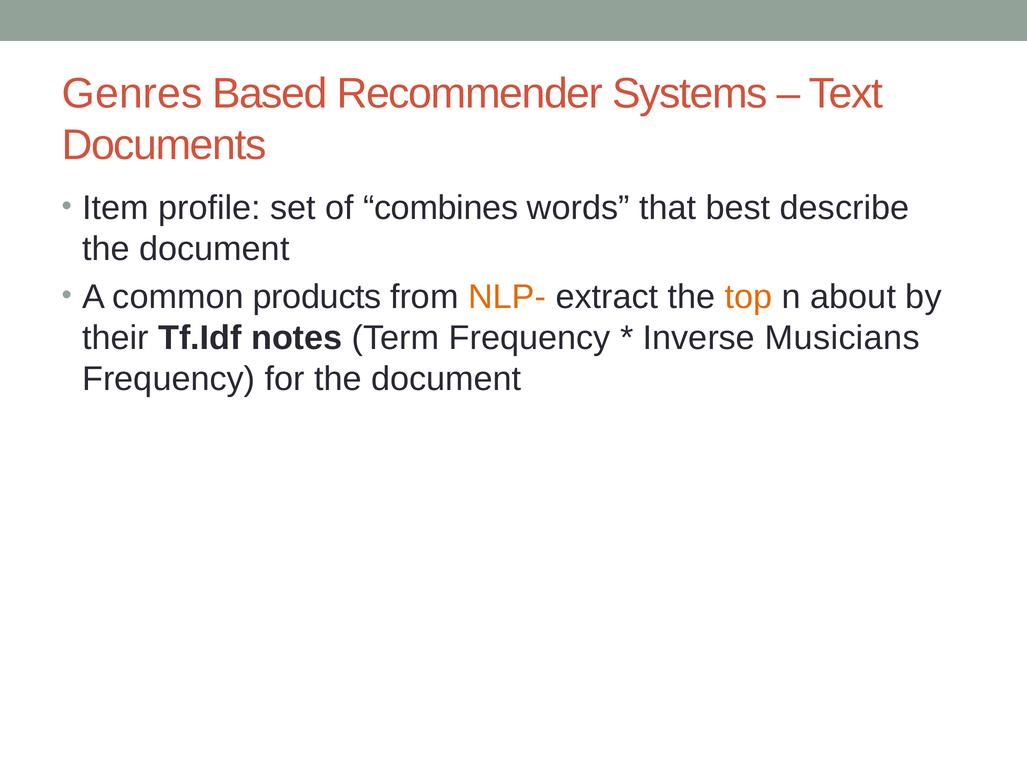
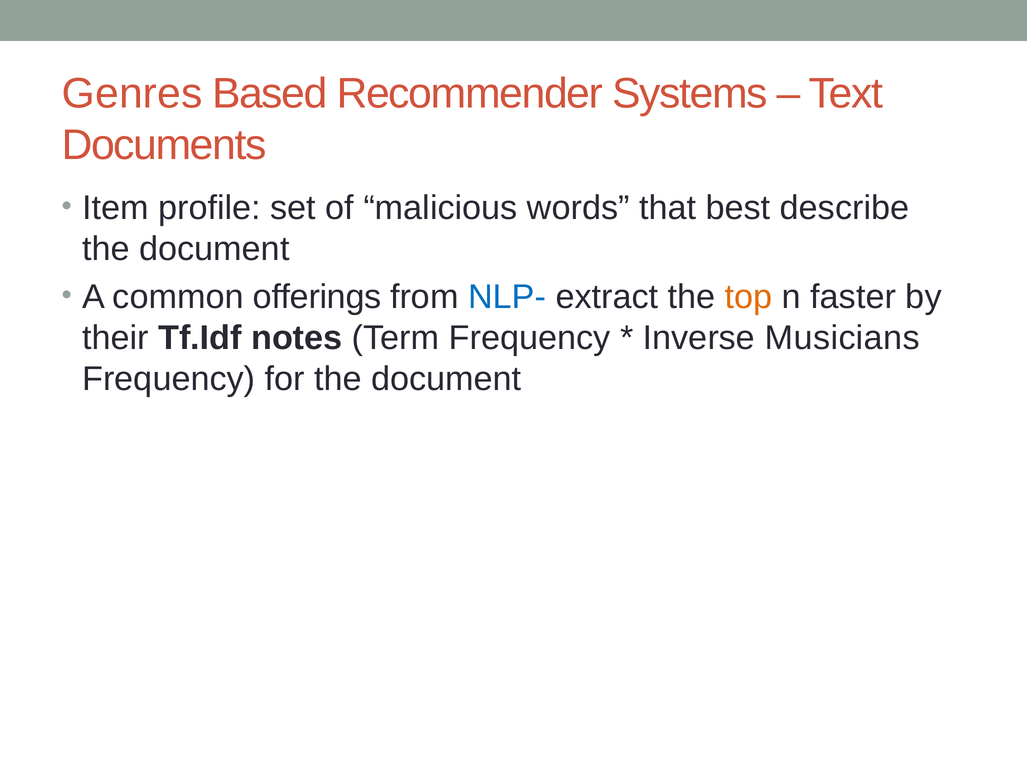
combines: combines -> malicious (441, 208)
products: products -> offerings (317, 297)
NLP- colour: orange -> blue (507, 297)
about: about -> faster (853, 297)
